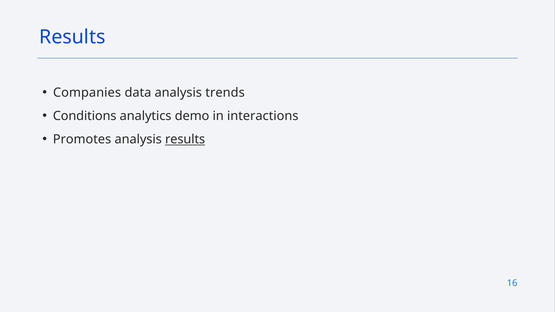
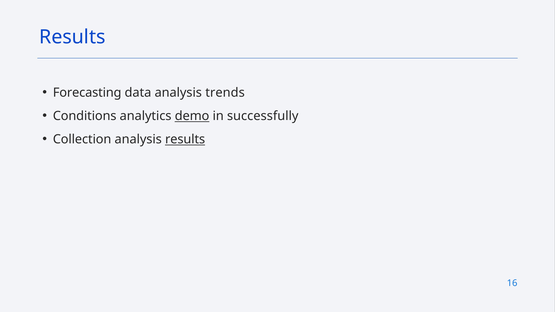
Companies: Companies -> Forecasting (87, 93)
demo underline: none -> present (192, 116)
interactions: interactions -> successfully (263, 116)
Promotes: Promotes -> Collection (82, 140)
